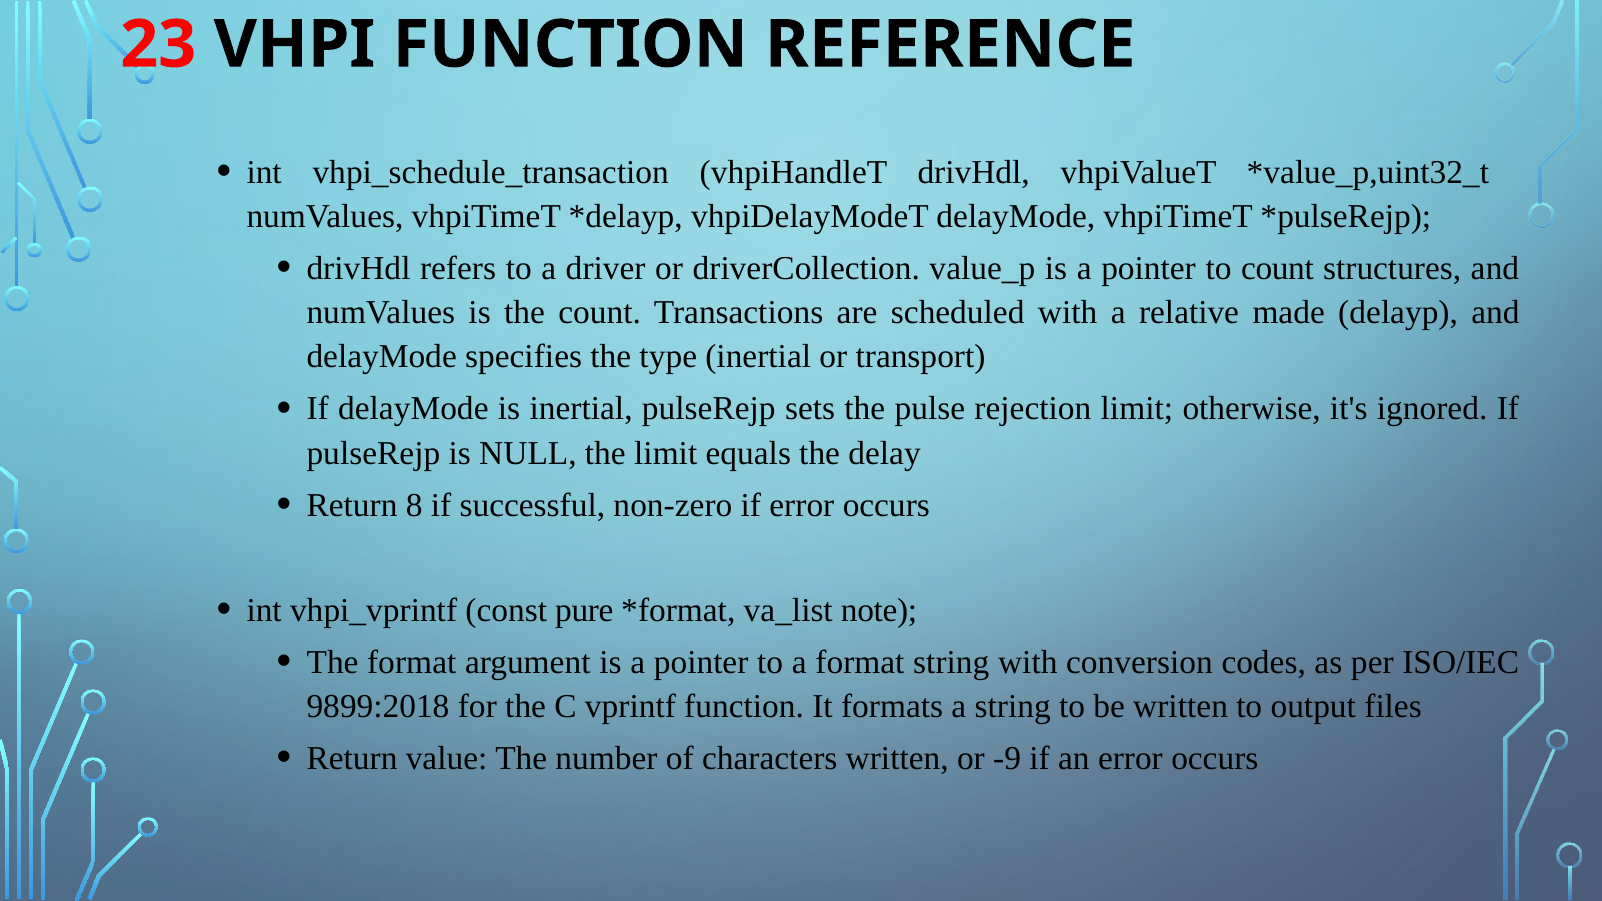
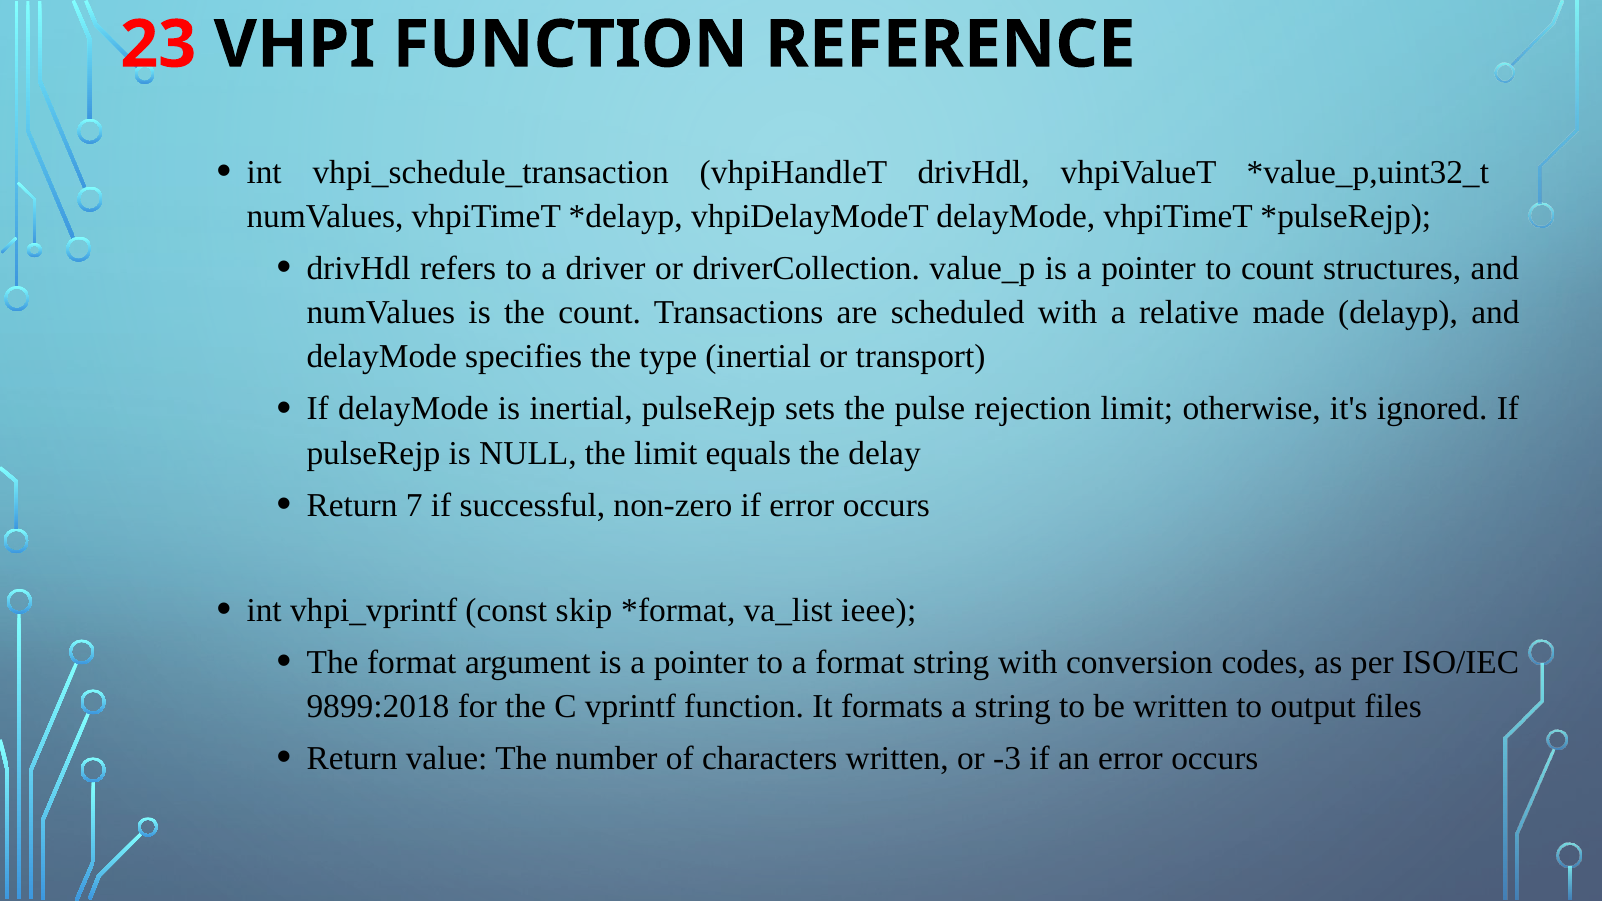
8: 8 -> 7 (414, 505)
pure: pure -> skip (584, 610)
note: note -> ieee (879, 610)
-9: -9 -> -3 (1007, 759)
